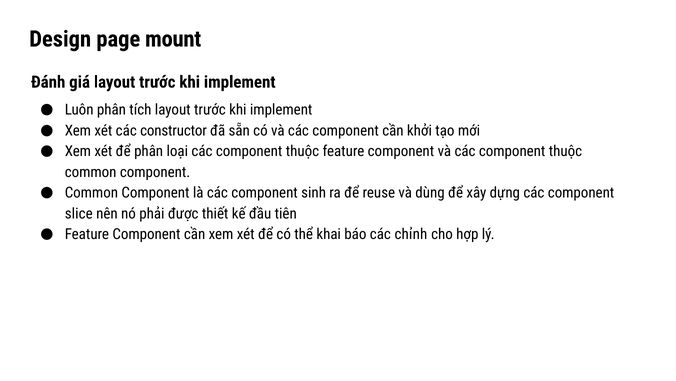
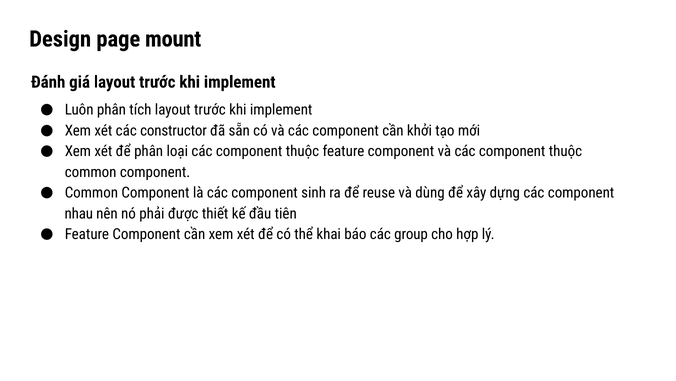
slice: slice -> nhau (79, 213)
chỉnh: chỉnh -> group (411, 234)
